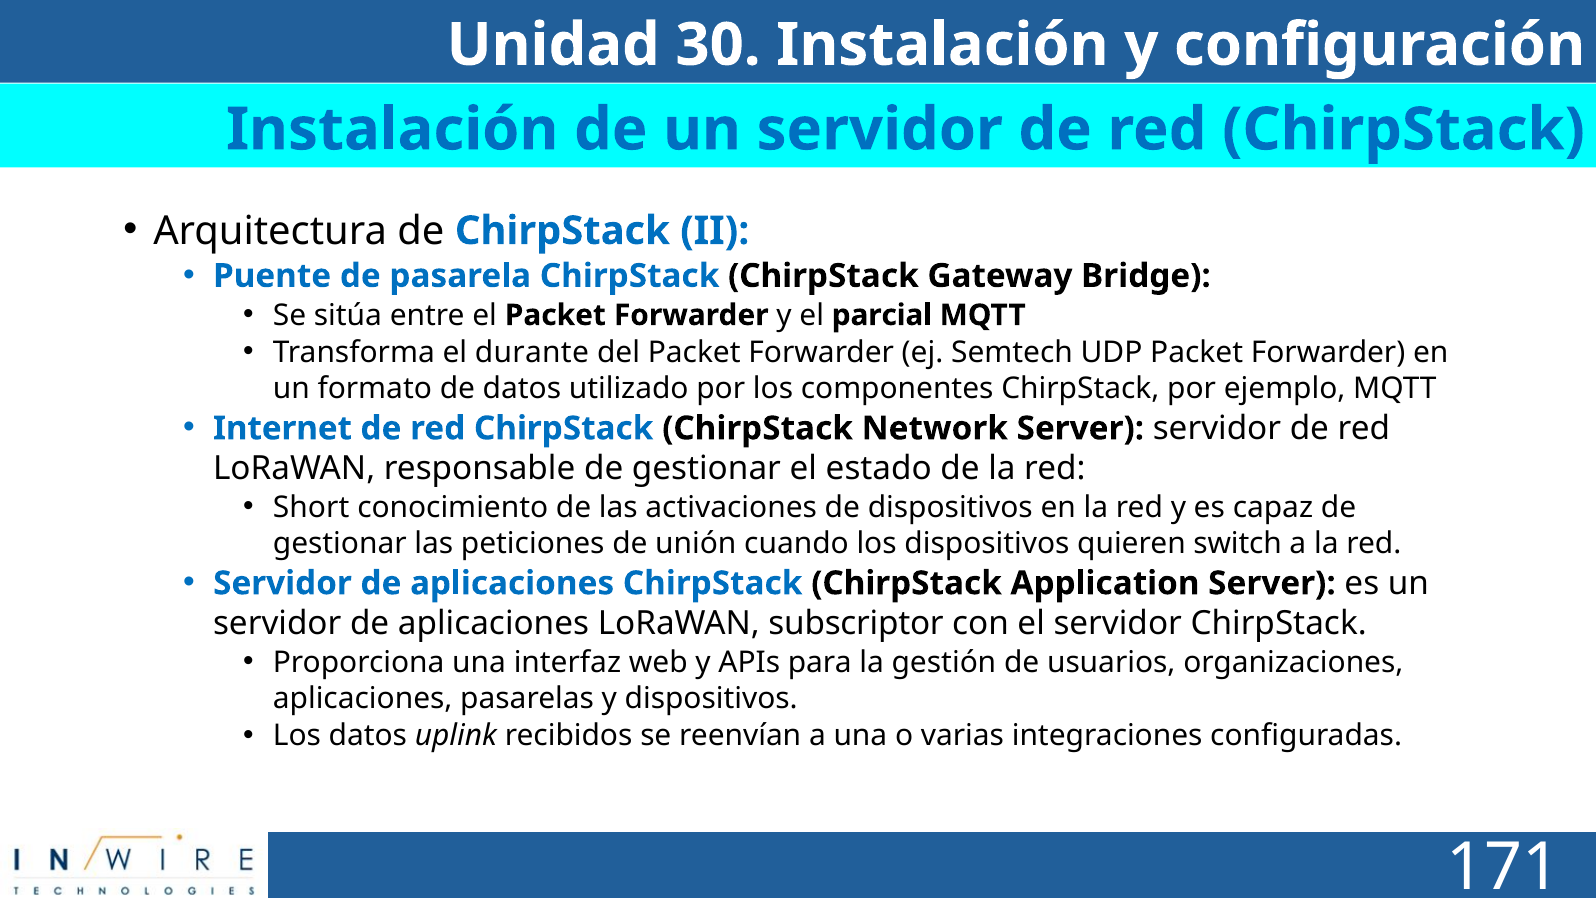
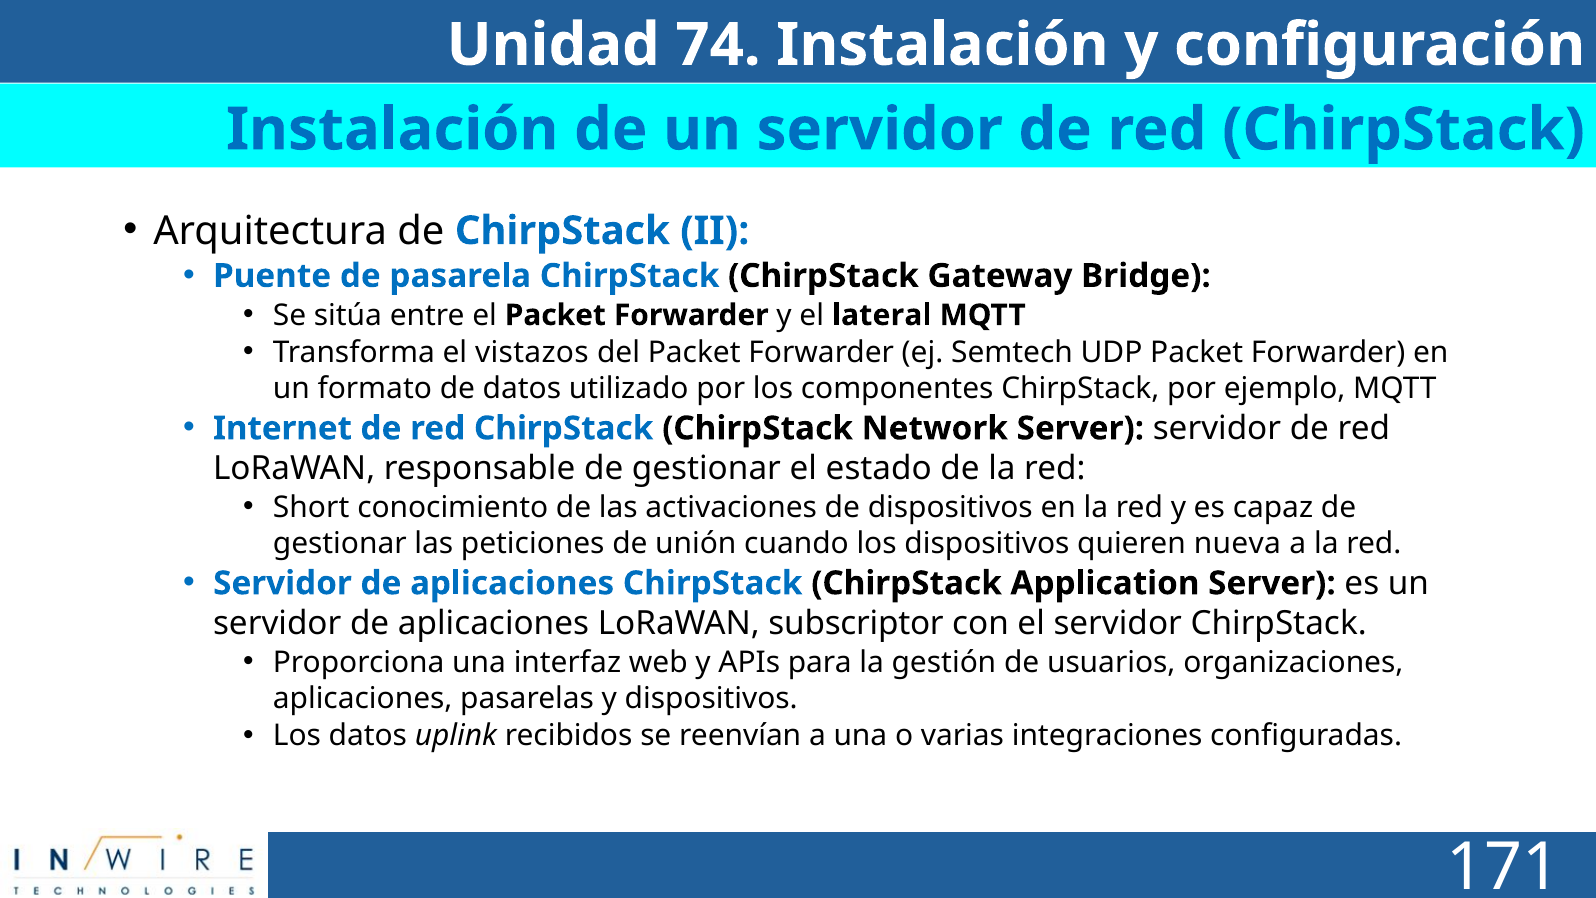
30: 30 -> 74 (718, 45)
parcial: parcial -> lateral (882, 315)
durante: durante -> vistazos (532, 353)
switch: switch -> nueva (1237, 543)
